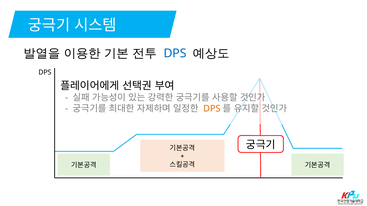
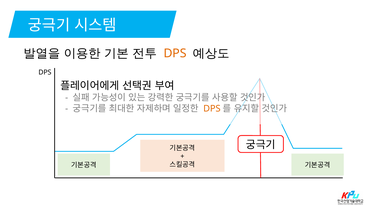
DPS colour: blue -> orange (175, 53)
